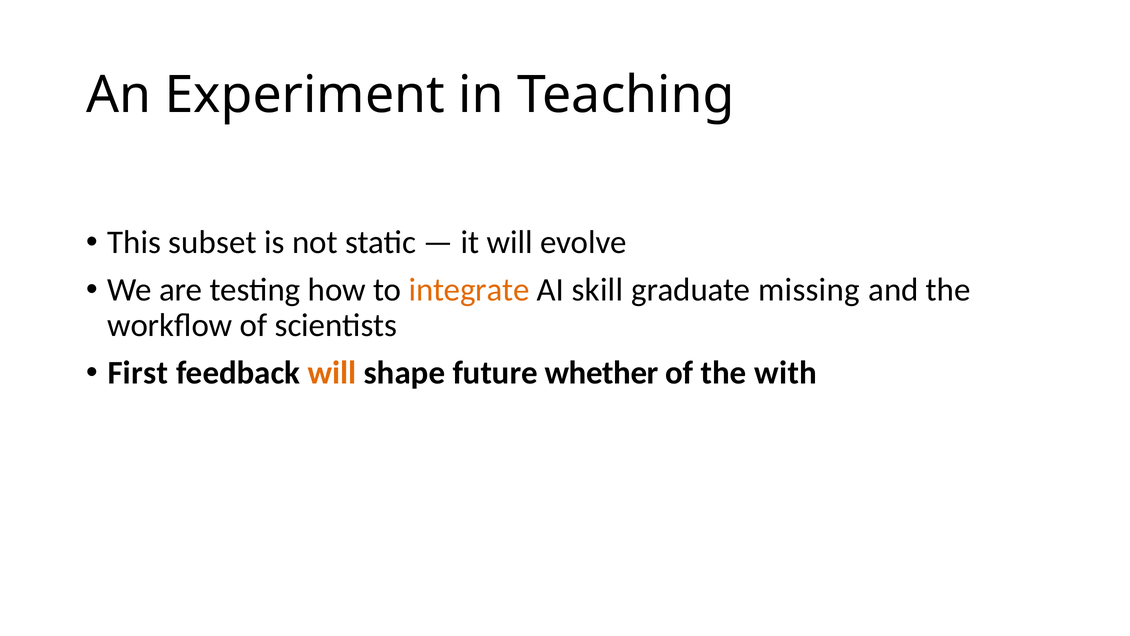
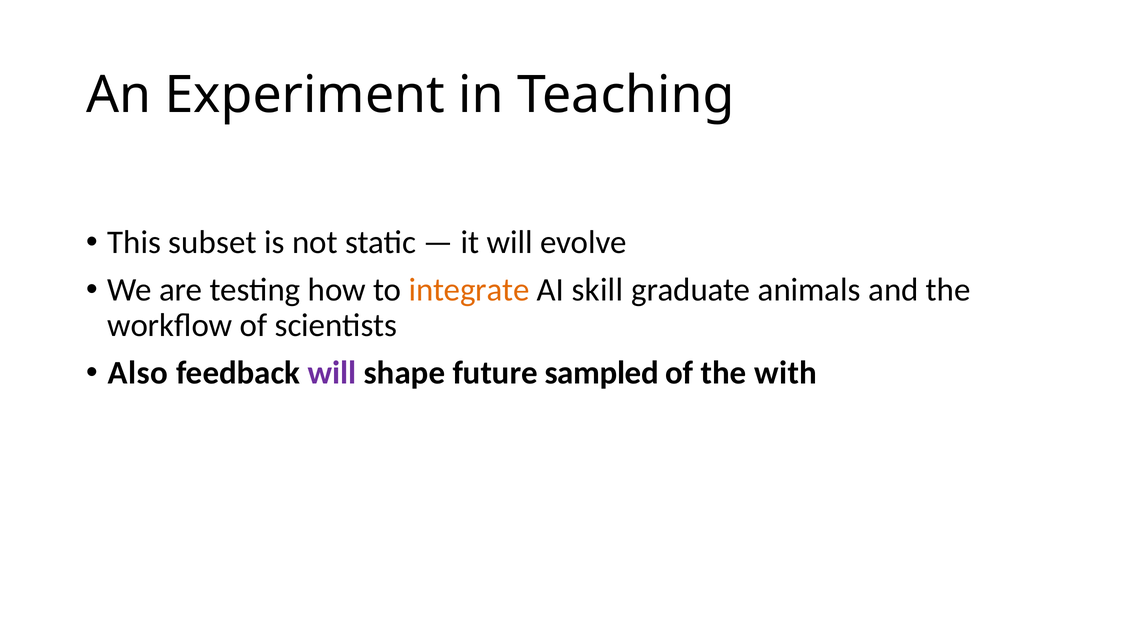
missing: missing -> animals (809, 290)
First: First -> Also (138, 373)
will colour: orange -> purple (332, 373)
whether: whether -> sampled (602, 373)
